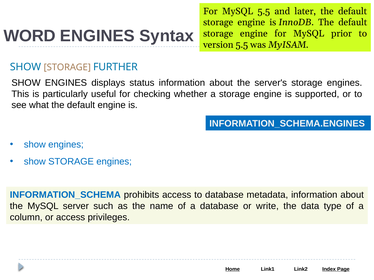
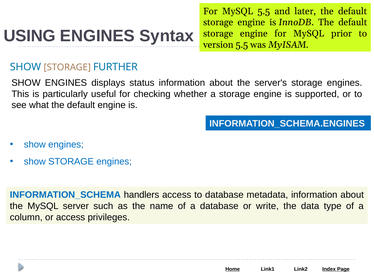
WORD: WORD -> USING (30, 36)
prohibits: prohibits -> handlers (142, 195)
